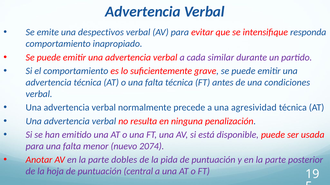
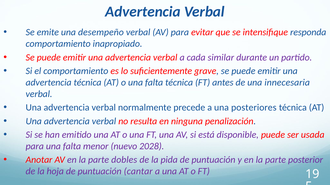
despectivos: despectivos -> desempeño (101, 32)
condiciones: condiciones -> innecesaria (287, 83)
agresividad: agresividad -> posteriores (254, 108)
2074: 2074 -> 2028 (152, 147)
central: central -> cantar (138, 172)
